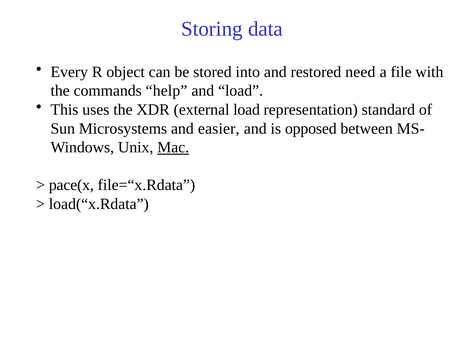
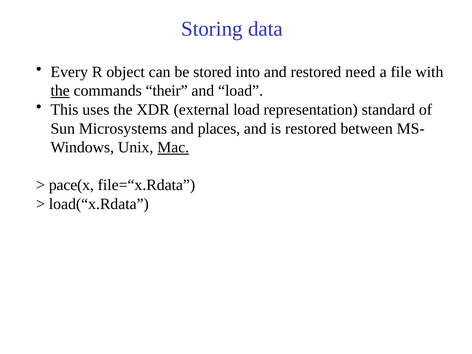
the underline: none -> present (60, 91)
help: help -> their (167, 91)
easier: easier -> places (219, 128)
is opposed: opposed -> restored (311, 128)
